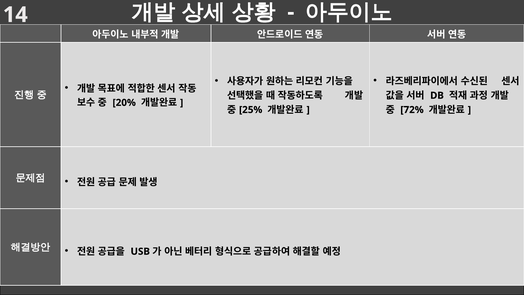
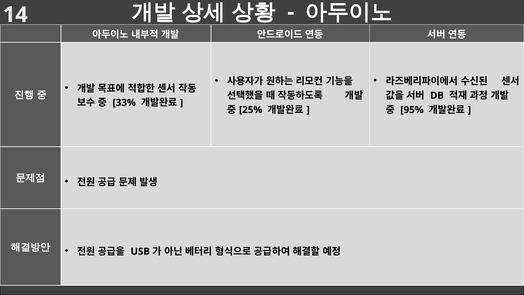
20%: 20% -> 33% (124, 103)
72%: 72% -> 95% (412, 110)
